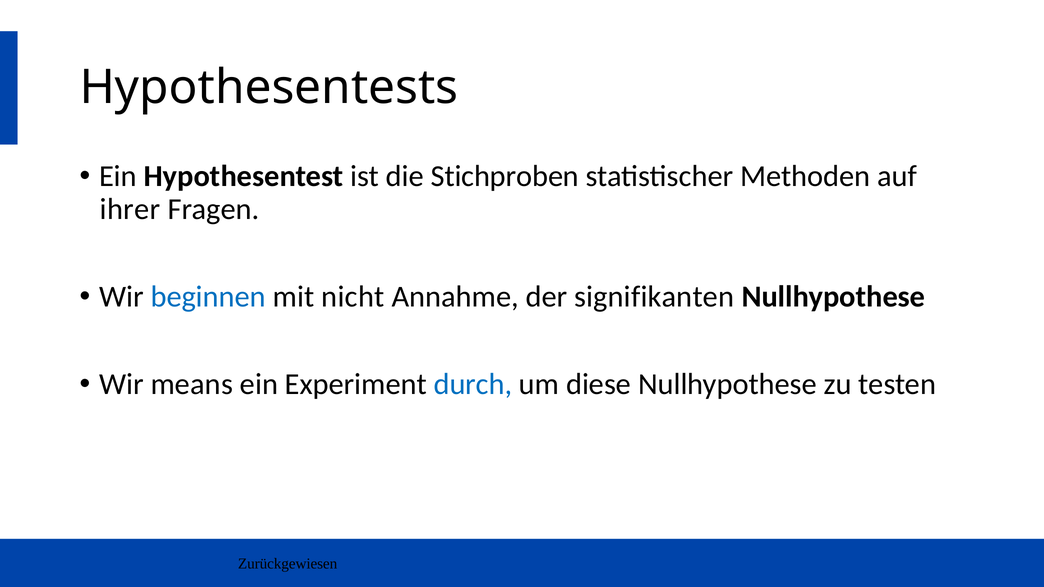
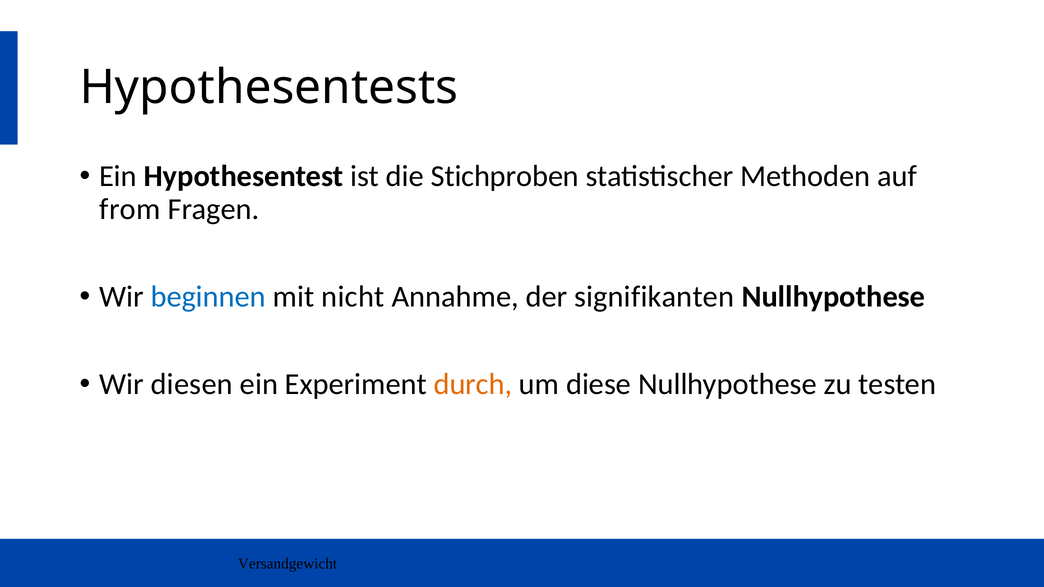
ihrer: ihrer -> from (130, 209)
means: means -> diesen (192, 384)
durch colour: blue -> orange (473, 384)
Zurückgewiesen: Zurückgewiesen -> Versandgewicht (288, 564)
